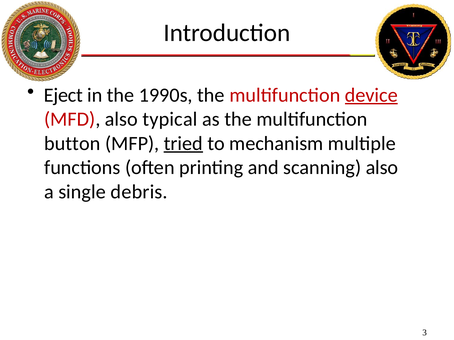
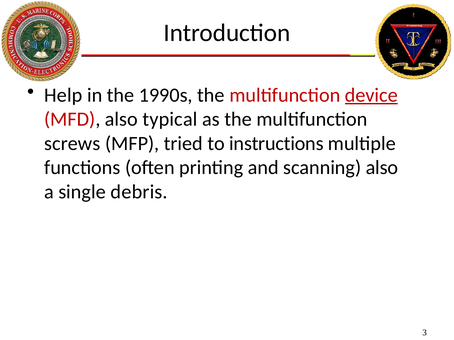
Eject: Eject -> Help (63, 95)
button: button -> screws (72, 144)
tried underline: present -> none (183, 144)
mechanism: mechanism -> instructions (276, 144)
